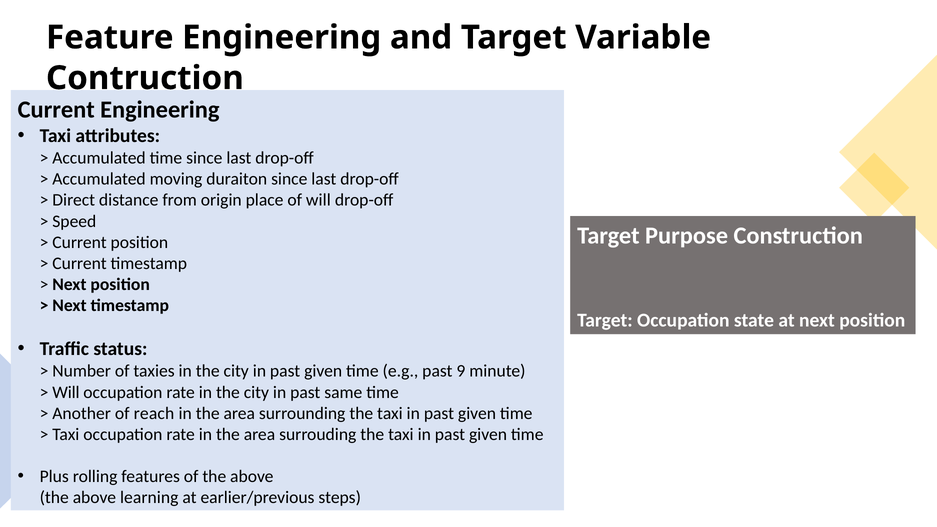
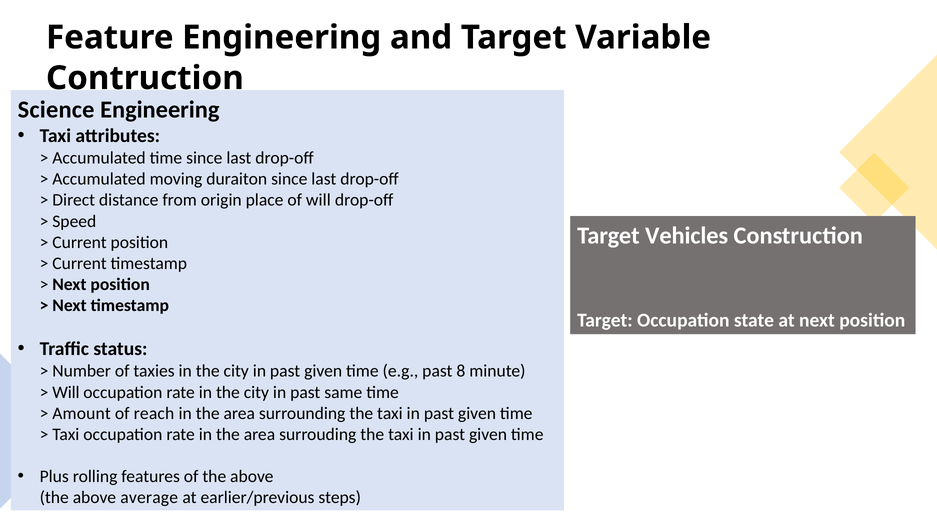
Current: Current -> Science (56, 110)
Purpose: Purpose -> Vehicles (687, 236)
9: 9 -> 8 (461, 371)
Another: Another -> Amount (82, 413)
learning: learning -> average (149, 498)
